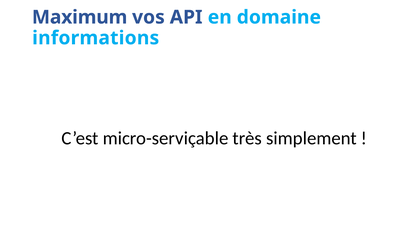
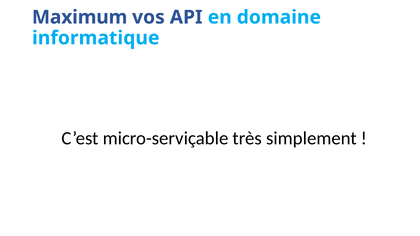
informations: informations -> informatique (96, 38)
